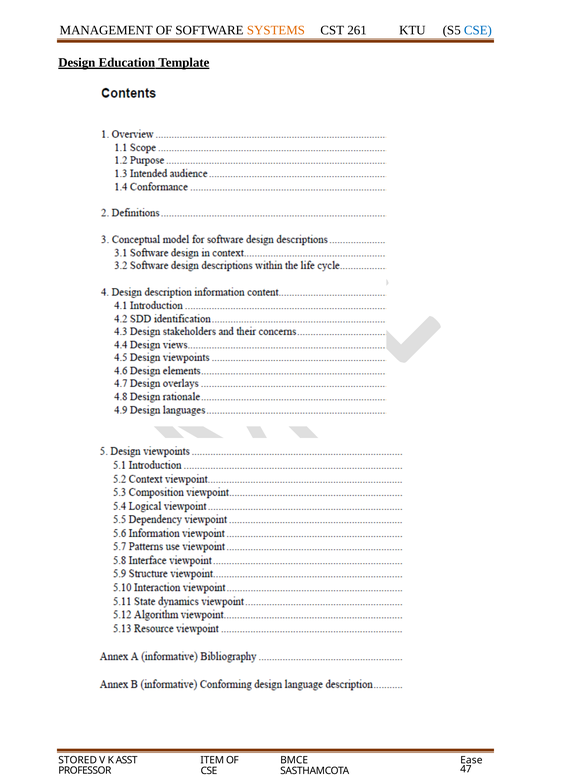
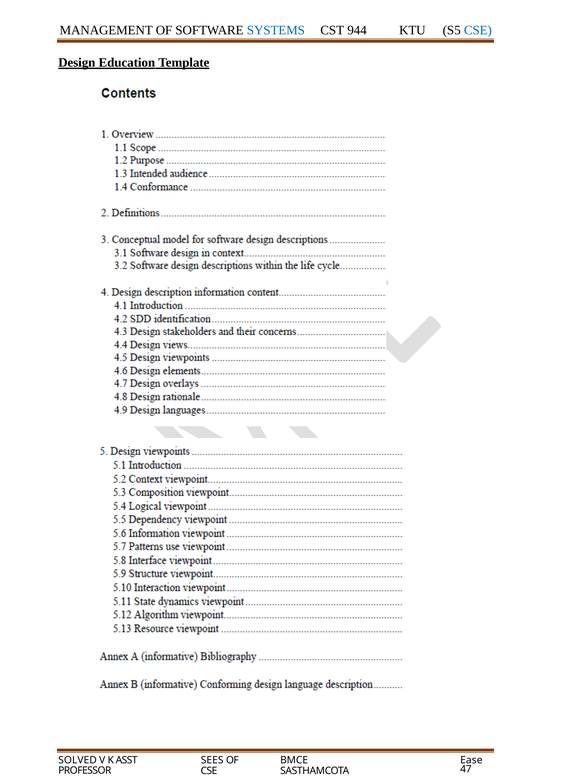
SYSTEMS colour: orange -> blue (276, 30)
261: 261 -> 944 (357, 30)
STORED: STORED -> SOLVED (78, 760)
ITEM: ITEM -> SEES (212, 760)
